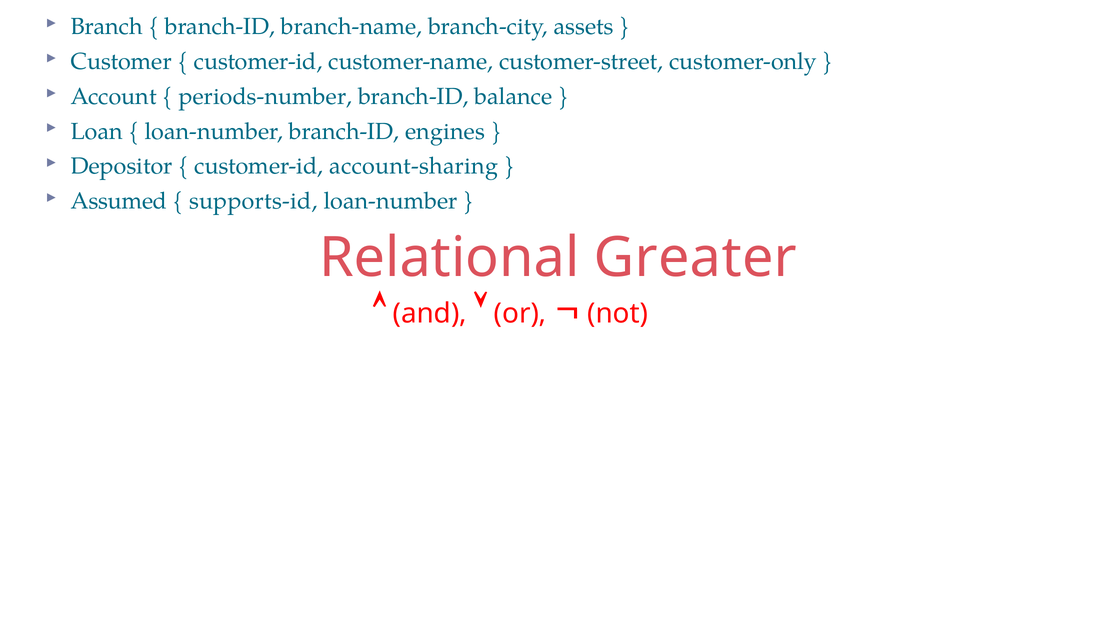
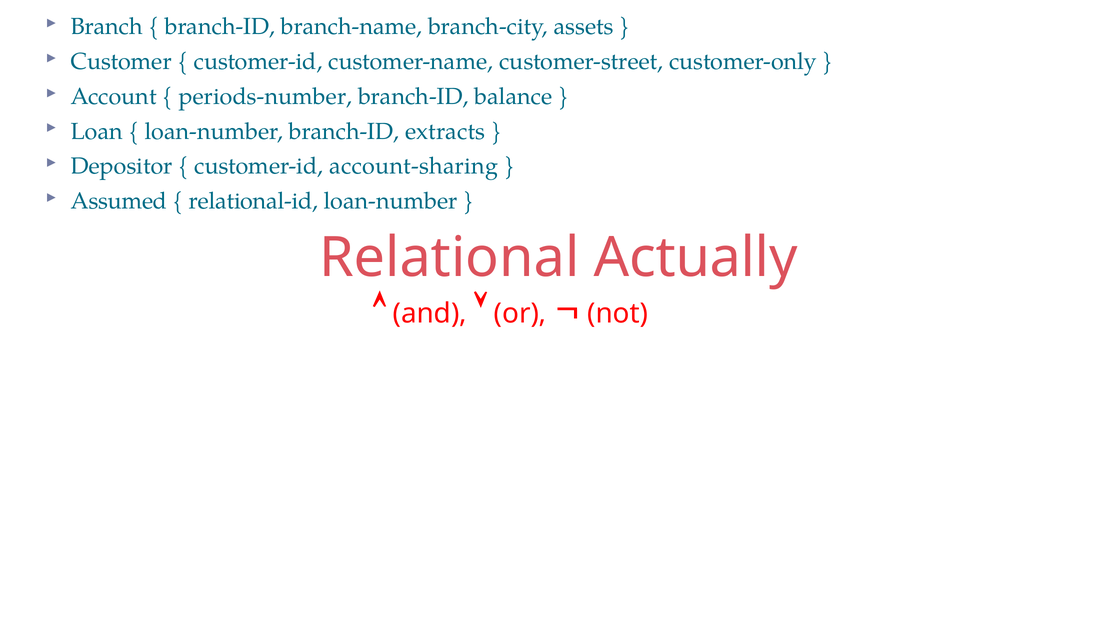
engines: engines -> extracts (445, 131)
supports-id: supports-id -> relational-id (253, 201)
Greater: Greater -> Actually (696, 258)
